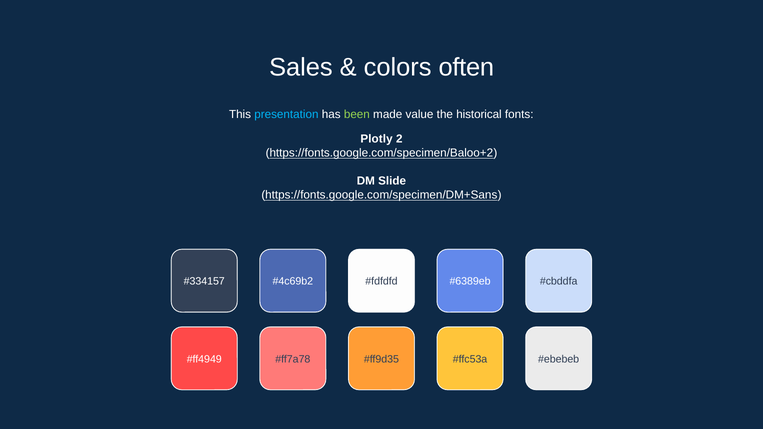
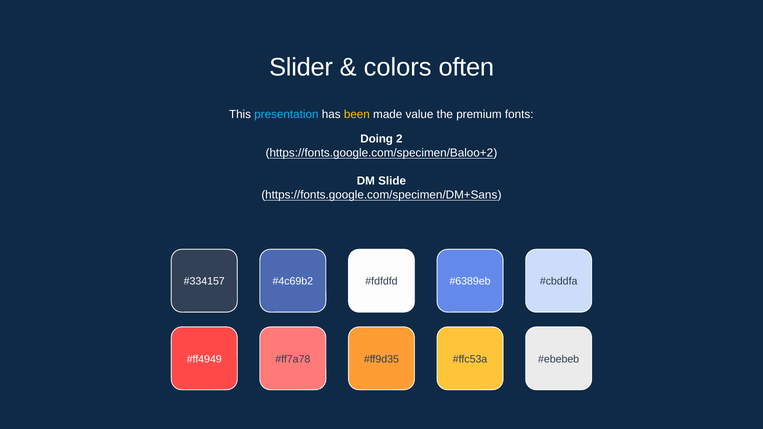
Sales: Sales -> Slider (301, 67)
been colour: light green -> yellow (357, 115)
historical: historical -> premium (479, 115)
Plotly: Plotly -> Doing (377, 139)
